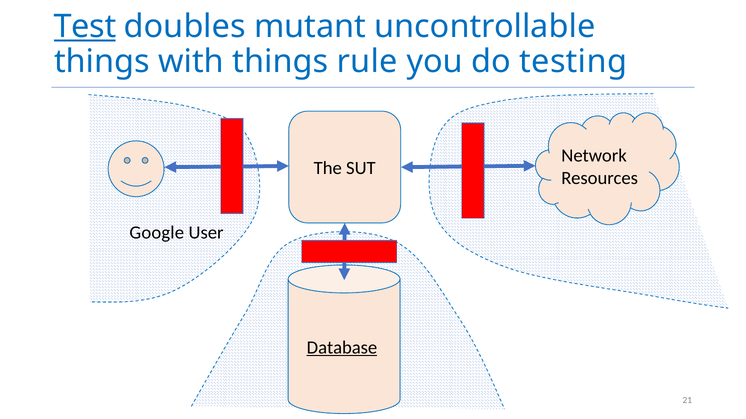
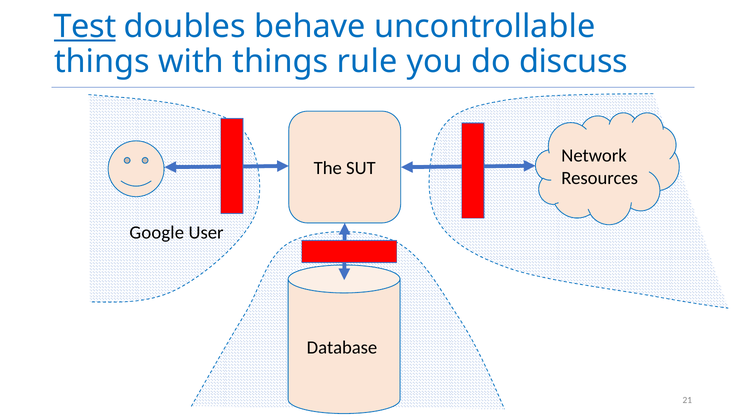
mutant: mutant -> behave (310, 27)
testing: testing -> discuss (574, 62)
Database underline: present -> none (342, 348)
